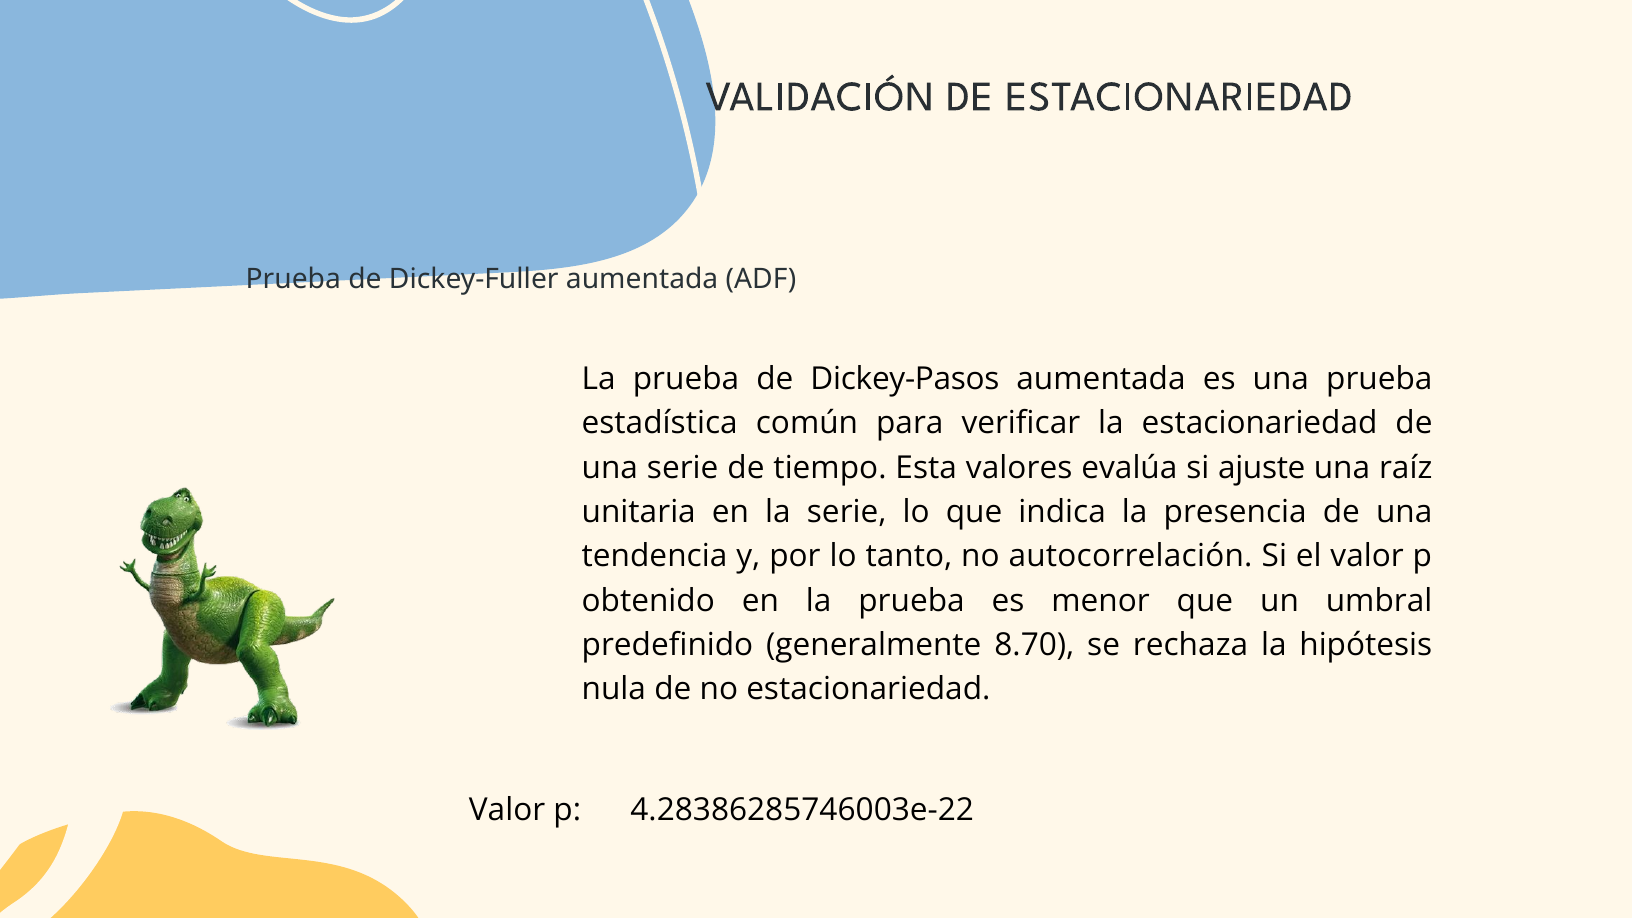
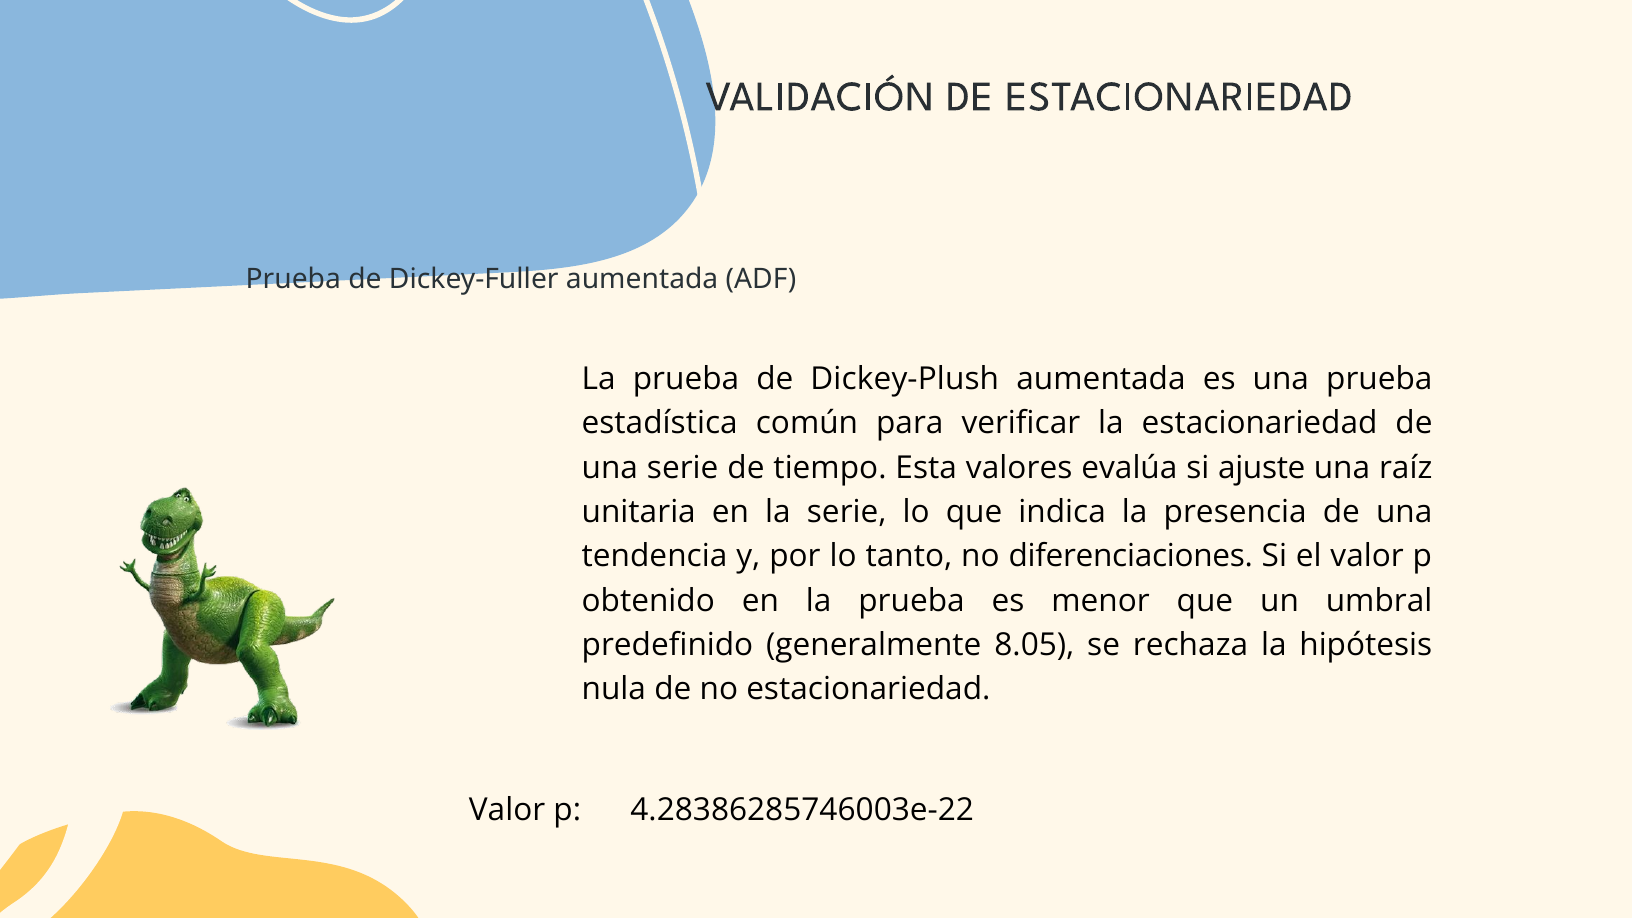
Dickey-Pasos: Dickey-Pasos -> Dickey-Plush (905, 379)
autocorrelación: autocorrelación -> diferenciaciones (1131, 556)
8.70: 8.70 -> 8.05 (1034, 645)
